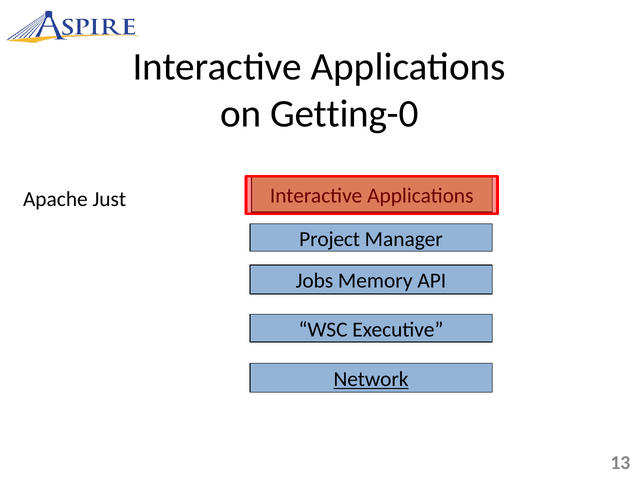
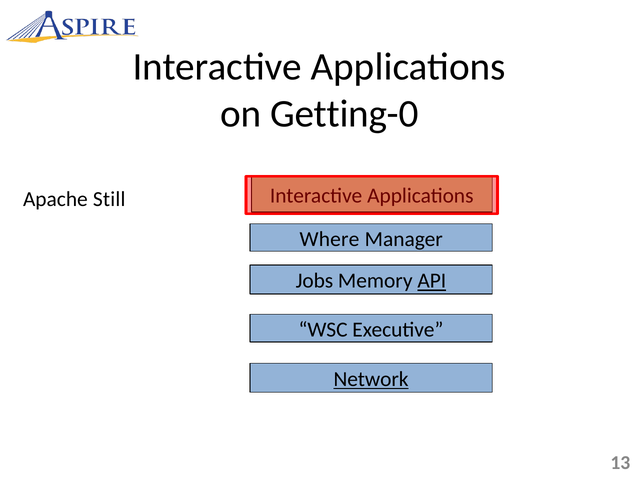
Just: Just -> Still (109, 199)
Project: Project -> Where (329, 239)
API underline: none -> present (432, 281)
